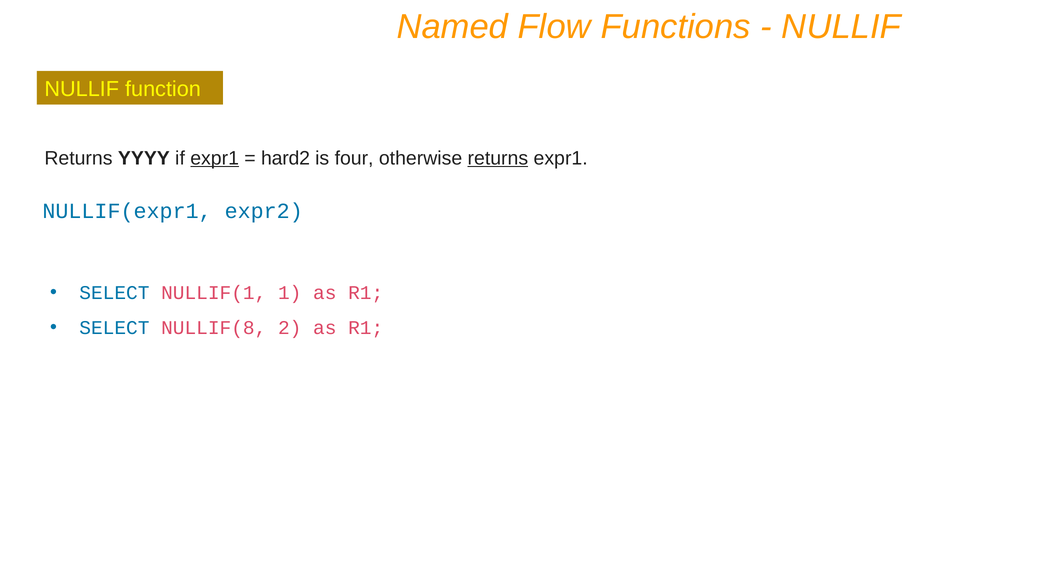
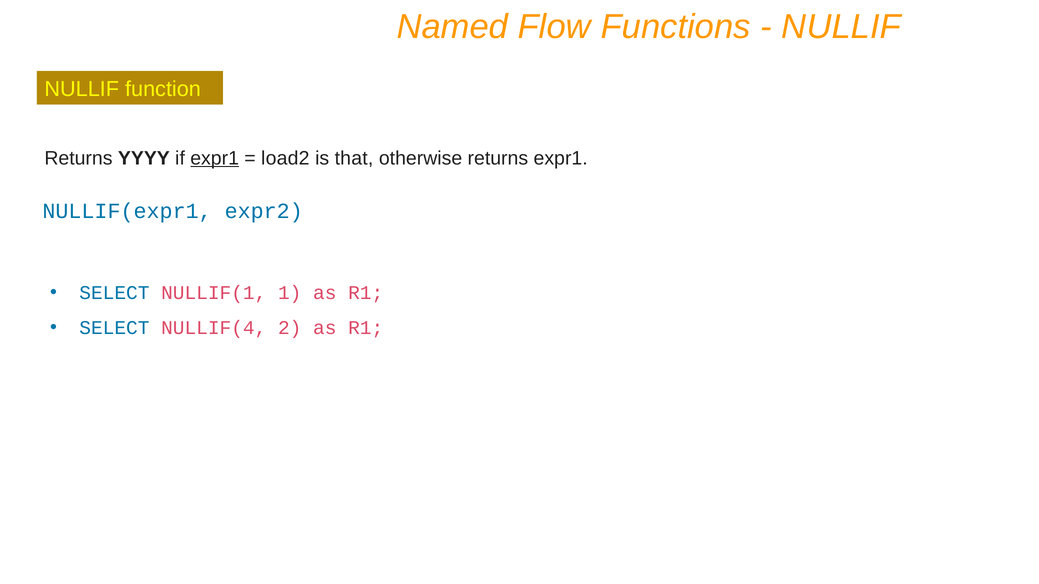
hard2: hard2 -> load2 (285, 158)
four: four -> that (354, 158)
returns underline: present -> none (498, 158)
NULLIF(8: NULLIF(8 -> NULLIF(4 (214, 328)
